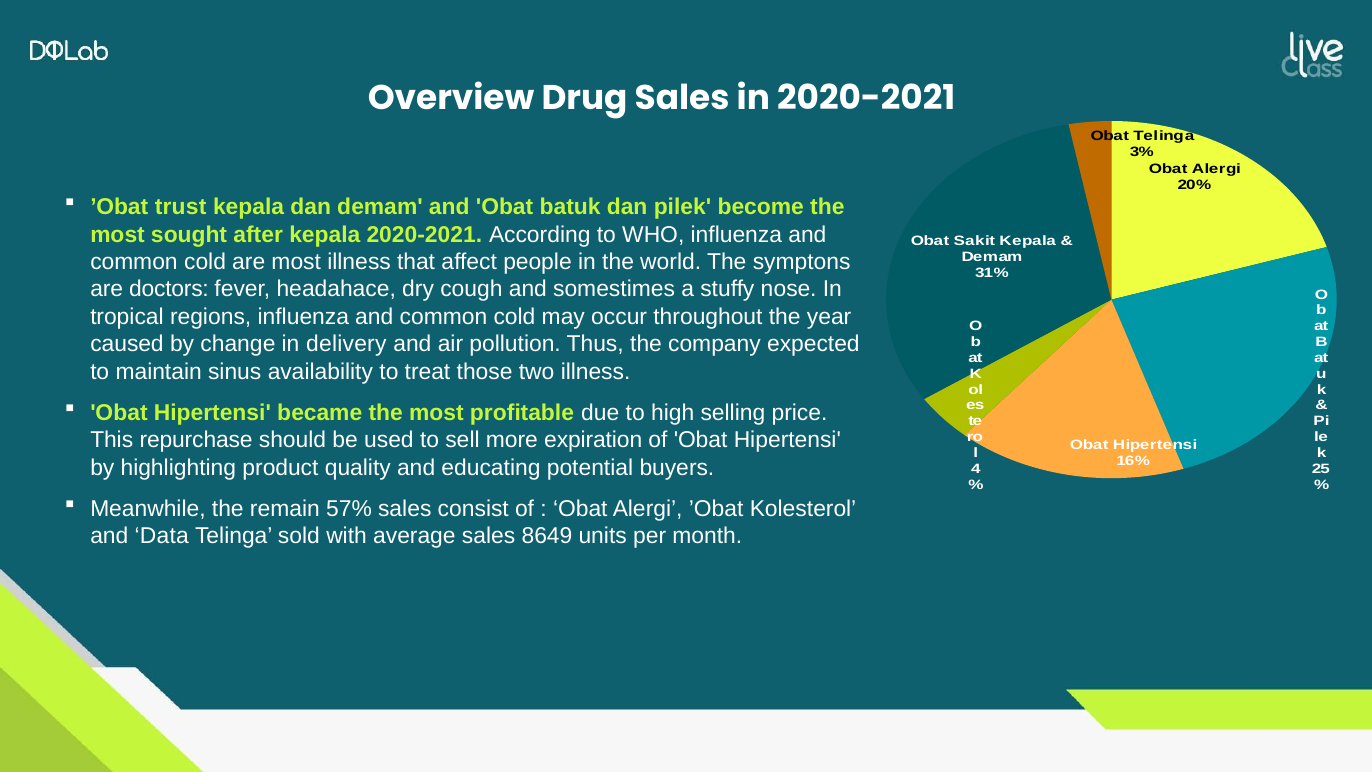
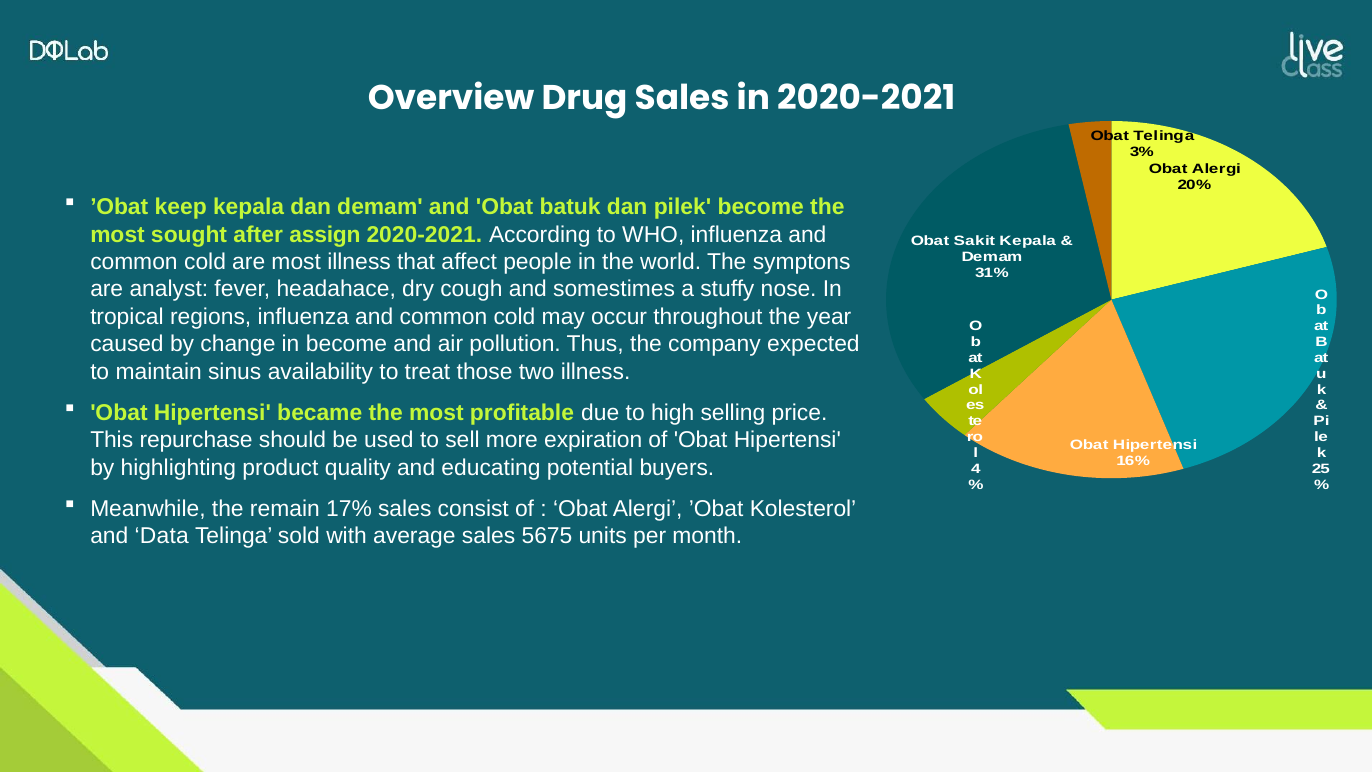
trust: trust -> keep (181, 207)
after kepala: kepala -> assign (325, 234)
doctors: doctors -> analyst (169, 289)
in delivery: delivery -> become (346, 344)
57%: 57% -> 17% (349, 509)
8649: 8649 -> 5675 (547, 536)
